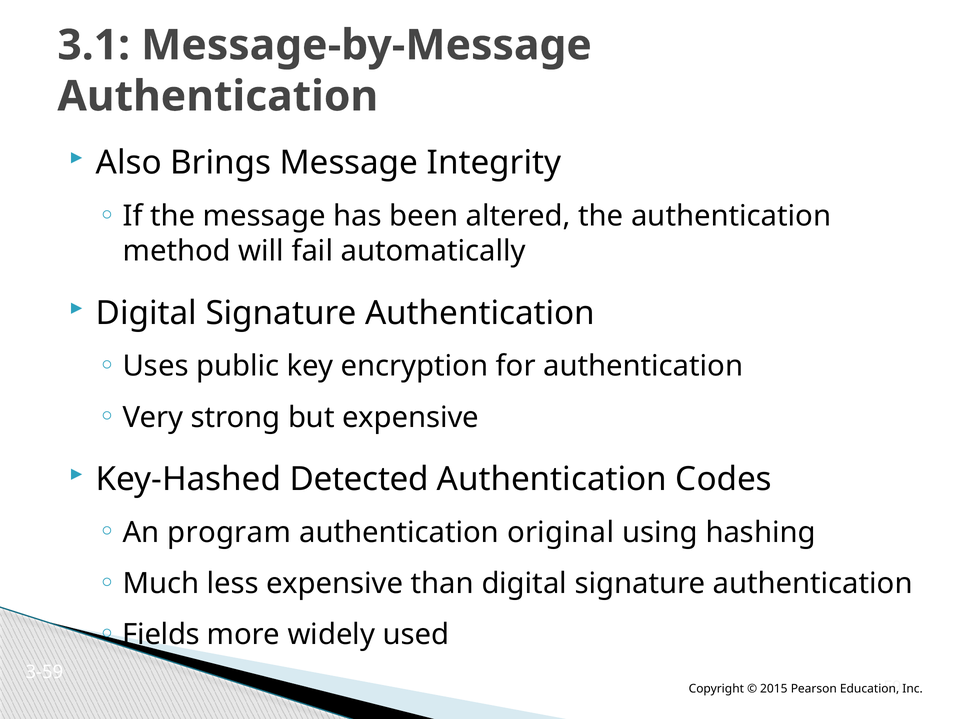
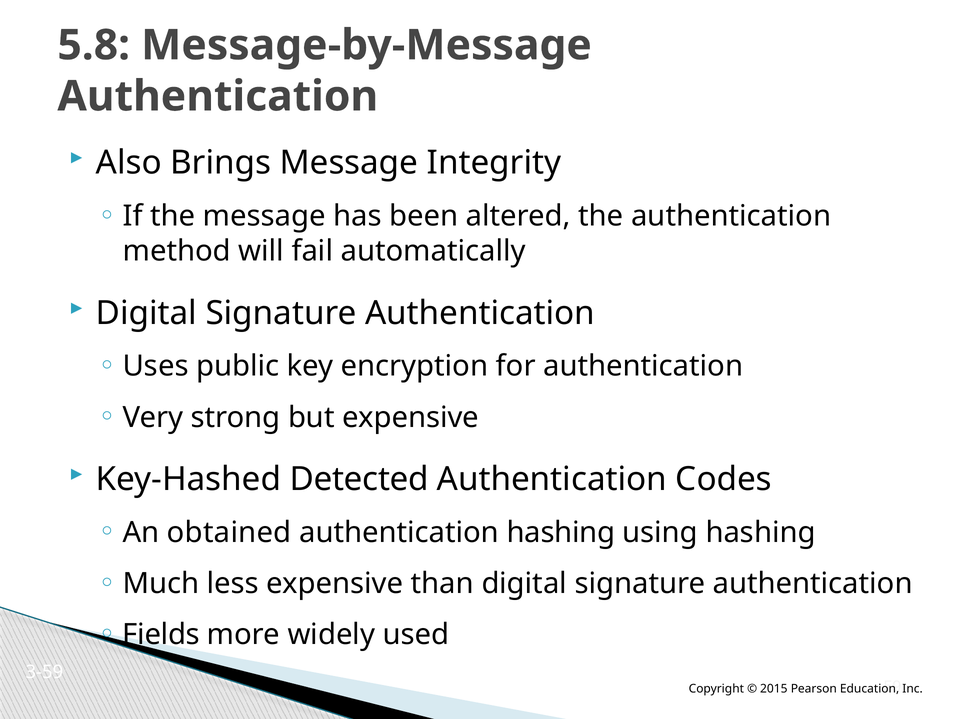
3.1: 3.1 -> 5.8 (94, 45)
program: program -> obtained (229, 533)
authentication original: original -> hashing (561, 533)
